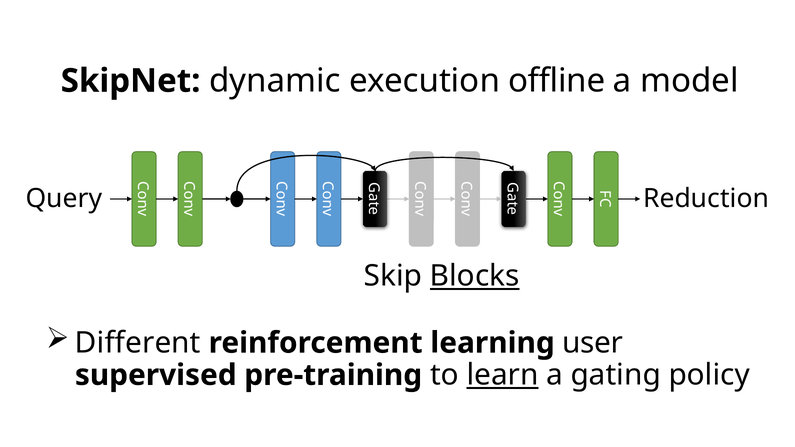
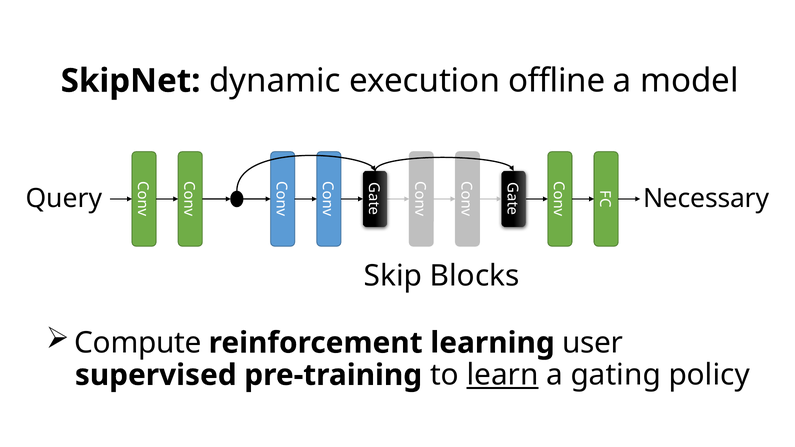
Reduction: Reduction -> Necessary (706, 199)
Blocks underline: present -> none (475, 276)
Different: Different -> Compute (138, 343)
